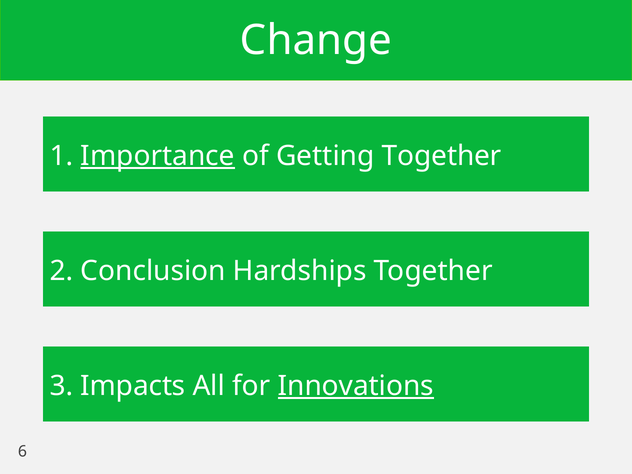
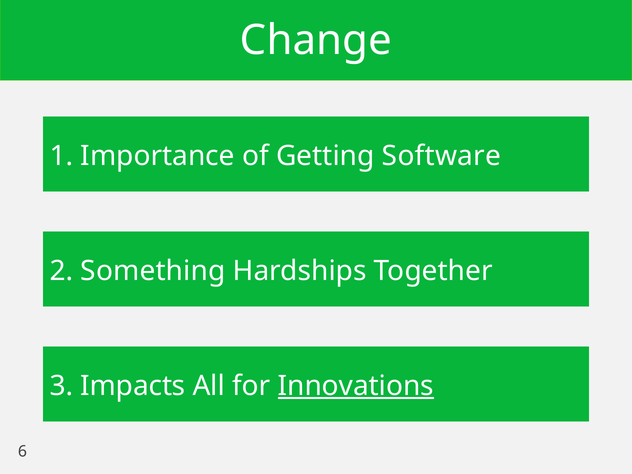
Importance underline: present -> none (158, 156)
Getting Together: Together -> Software (442, 156)
Conclusion: Conclusion -> Something (153, 271)
